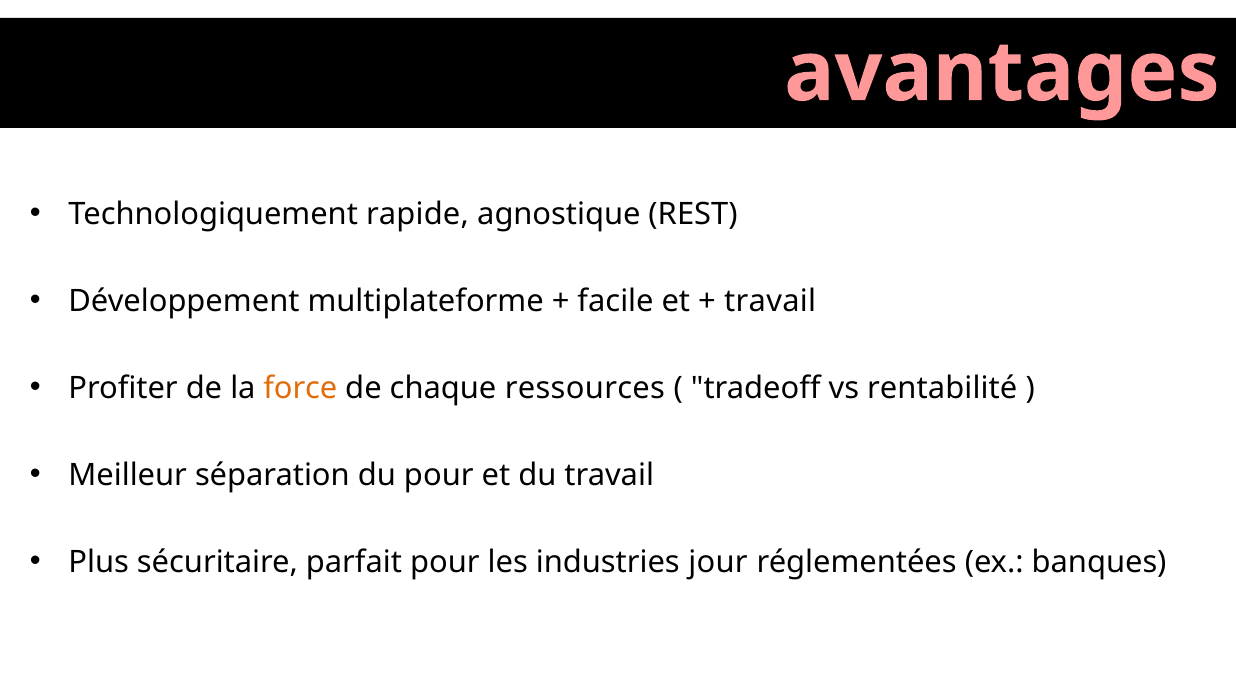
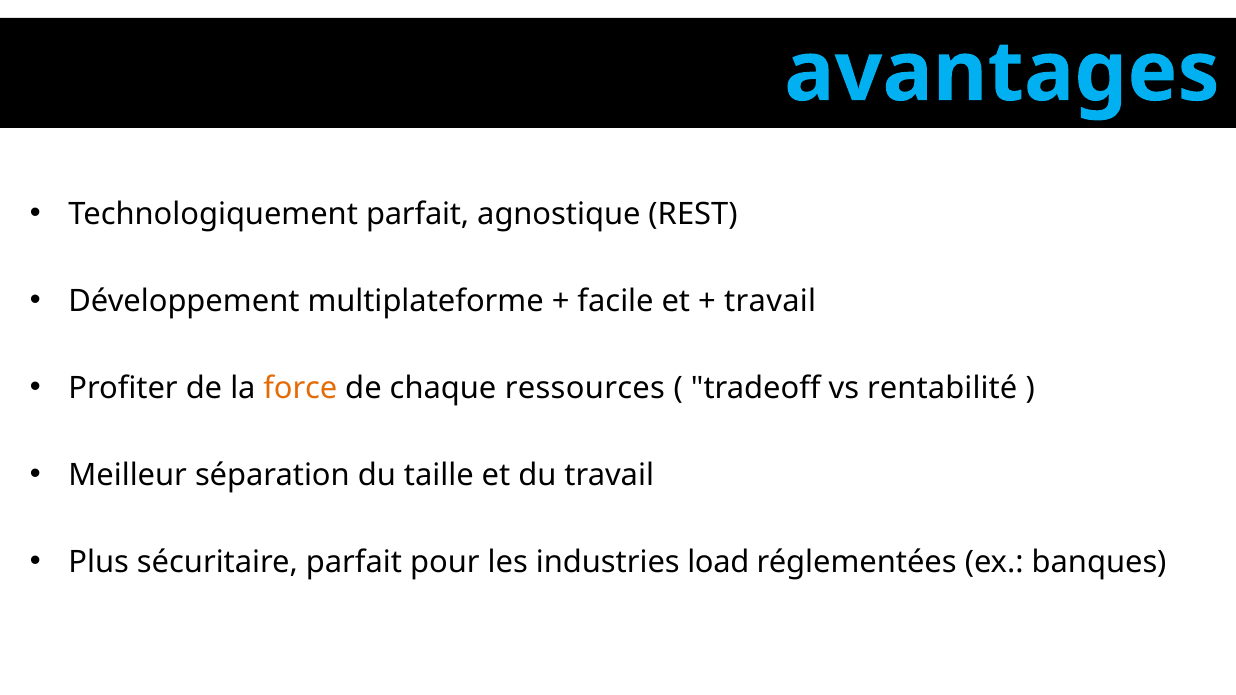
avantages colour: pink -> light blue (1002, 72)
Technologiquement rapide: rapide -> parfait (418, 214)
du pour: pour -> taille (439, 475)
jour: jour -> load (718, 563)
